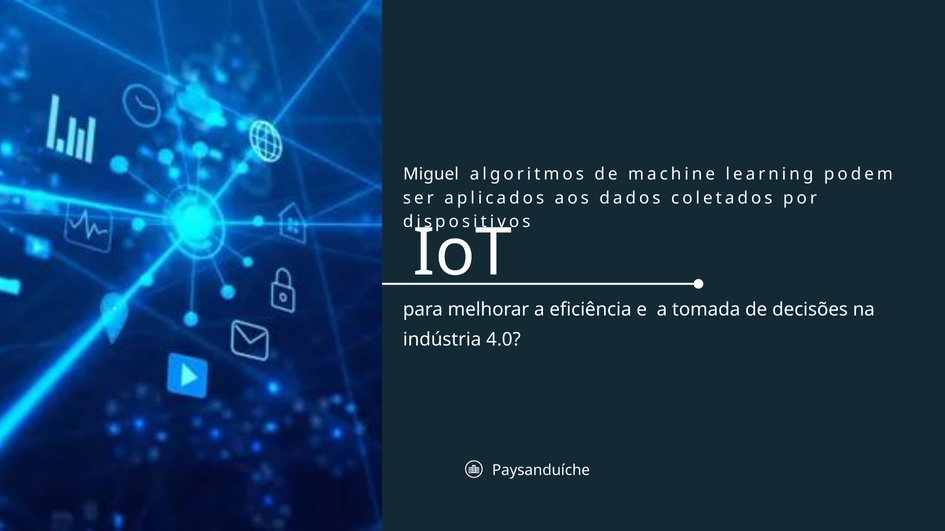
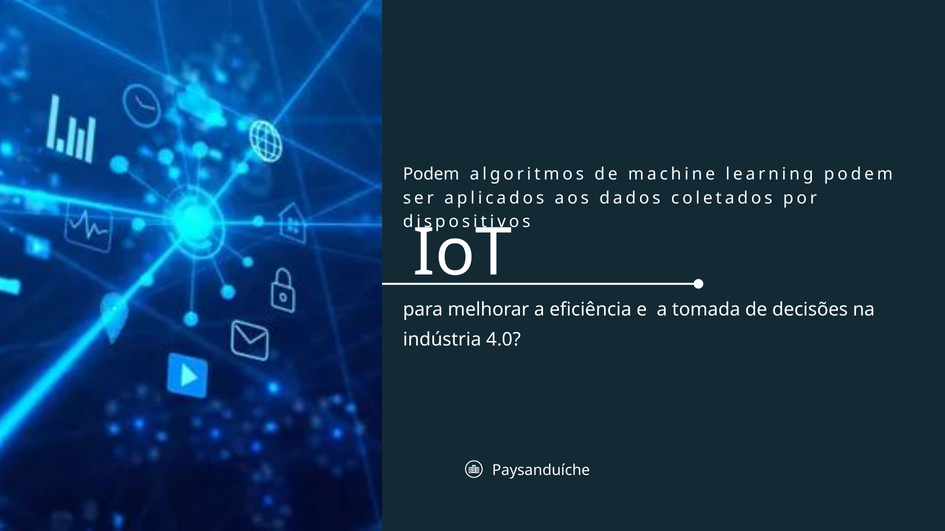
Miguel: Miguel -> Podem (431, 175)
